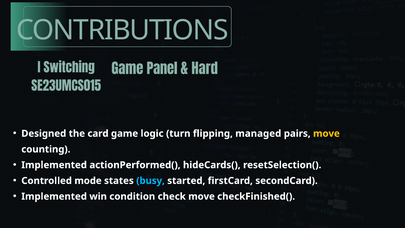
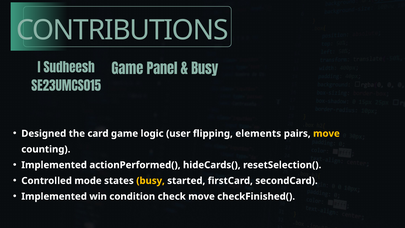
Switching: Switching -> Sudheesh (69, 68)
Hard: Hard -> Busy (205, 69)
turn: turn -> user (178, 133)
managed: managed -> elements (258, 133)
busy colour: light blue -> yellow (151, 181)
